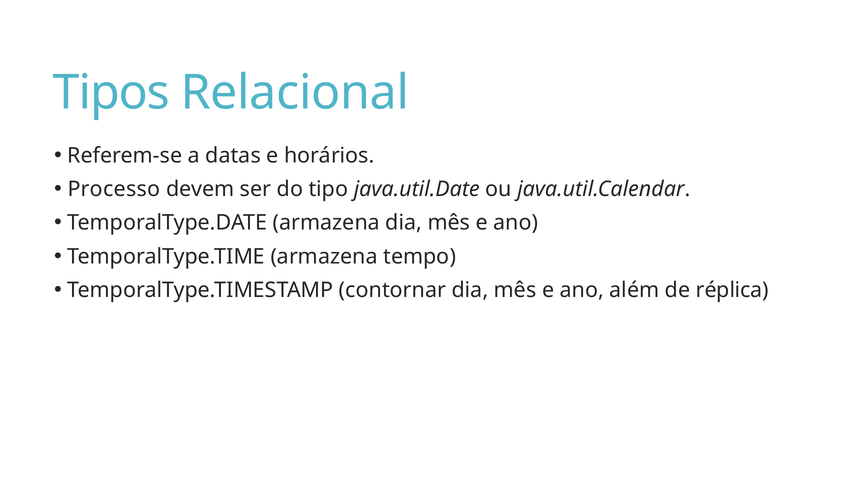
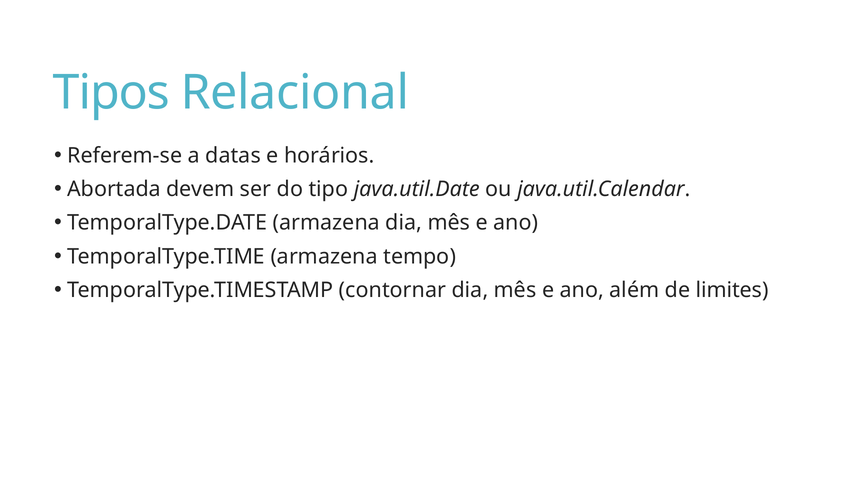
Processo: Processo -> Abortada (114, 189)
réplica: réplica -> limites (732, 290)
